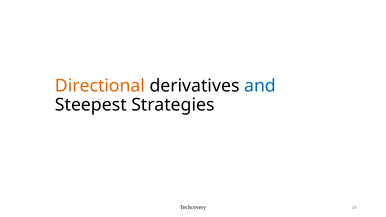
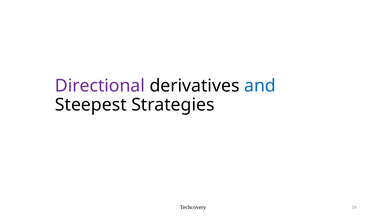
Directional colour: orange -> purple (100, 86)
